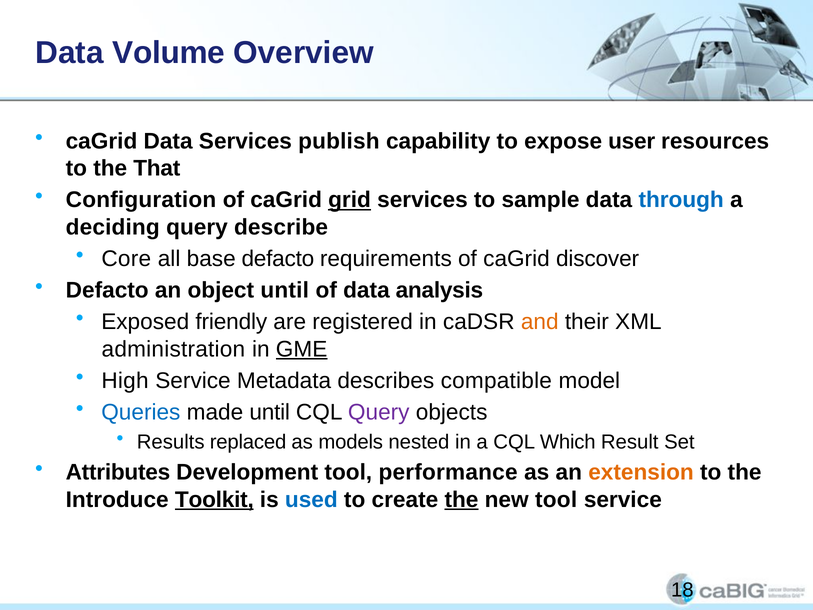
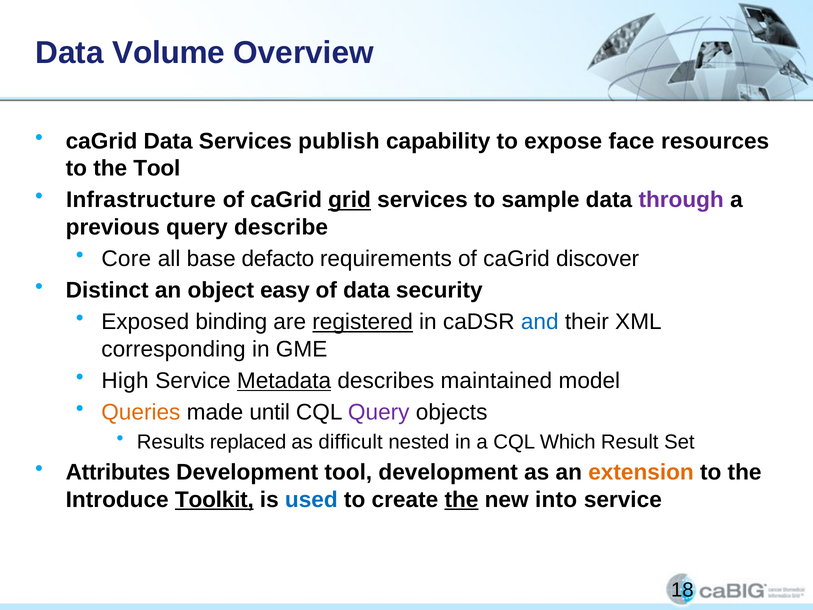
user: user -> face (631, 141)
the That: That -> Tool (157, 168)
Configuration: Configuration -> Infrastructure (141, 200)
through colour: blue -> purple (681, 200)
deciding: deciding -> previous (113, 227)
Defacto: Defacto -> Distinct (107, 290)
object until: until -> easy (285, 290)
analysis: analysis -> security (439, 290)
friendly: friendly -> binding (231, 322)
registered underline: none -> present (363, 322)
and colour: orange -> blue (540, 322)
administration: administration -> corresponding (173, 349)
GME underline: present -> none (302, 349)
Metadata underline: none -> present (284, 381)
compatible: compatible -> maintained (496, 381)
Queries colour: blue -> orange (141, 412)
models: models -> difficult (351, 442)
tool performance: performance -> development (448, 472)
new tool: tool -> into (556, 499)
